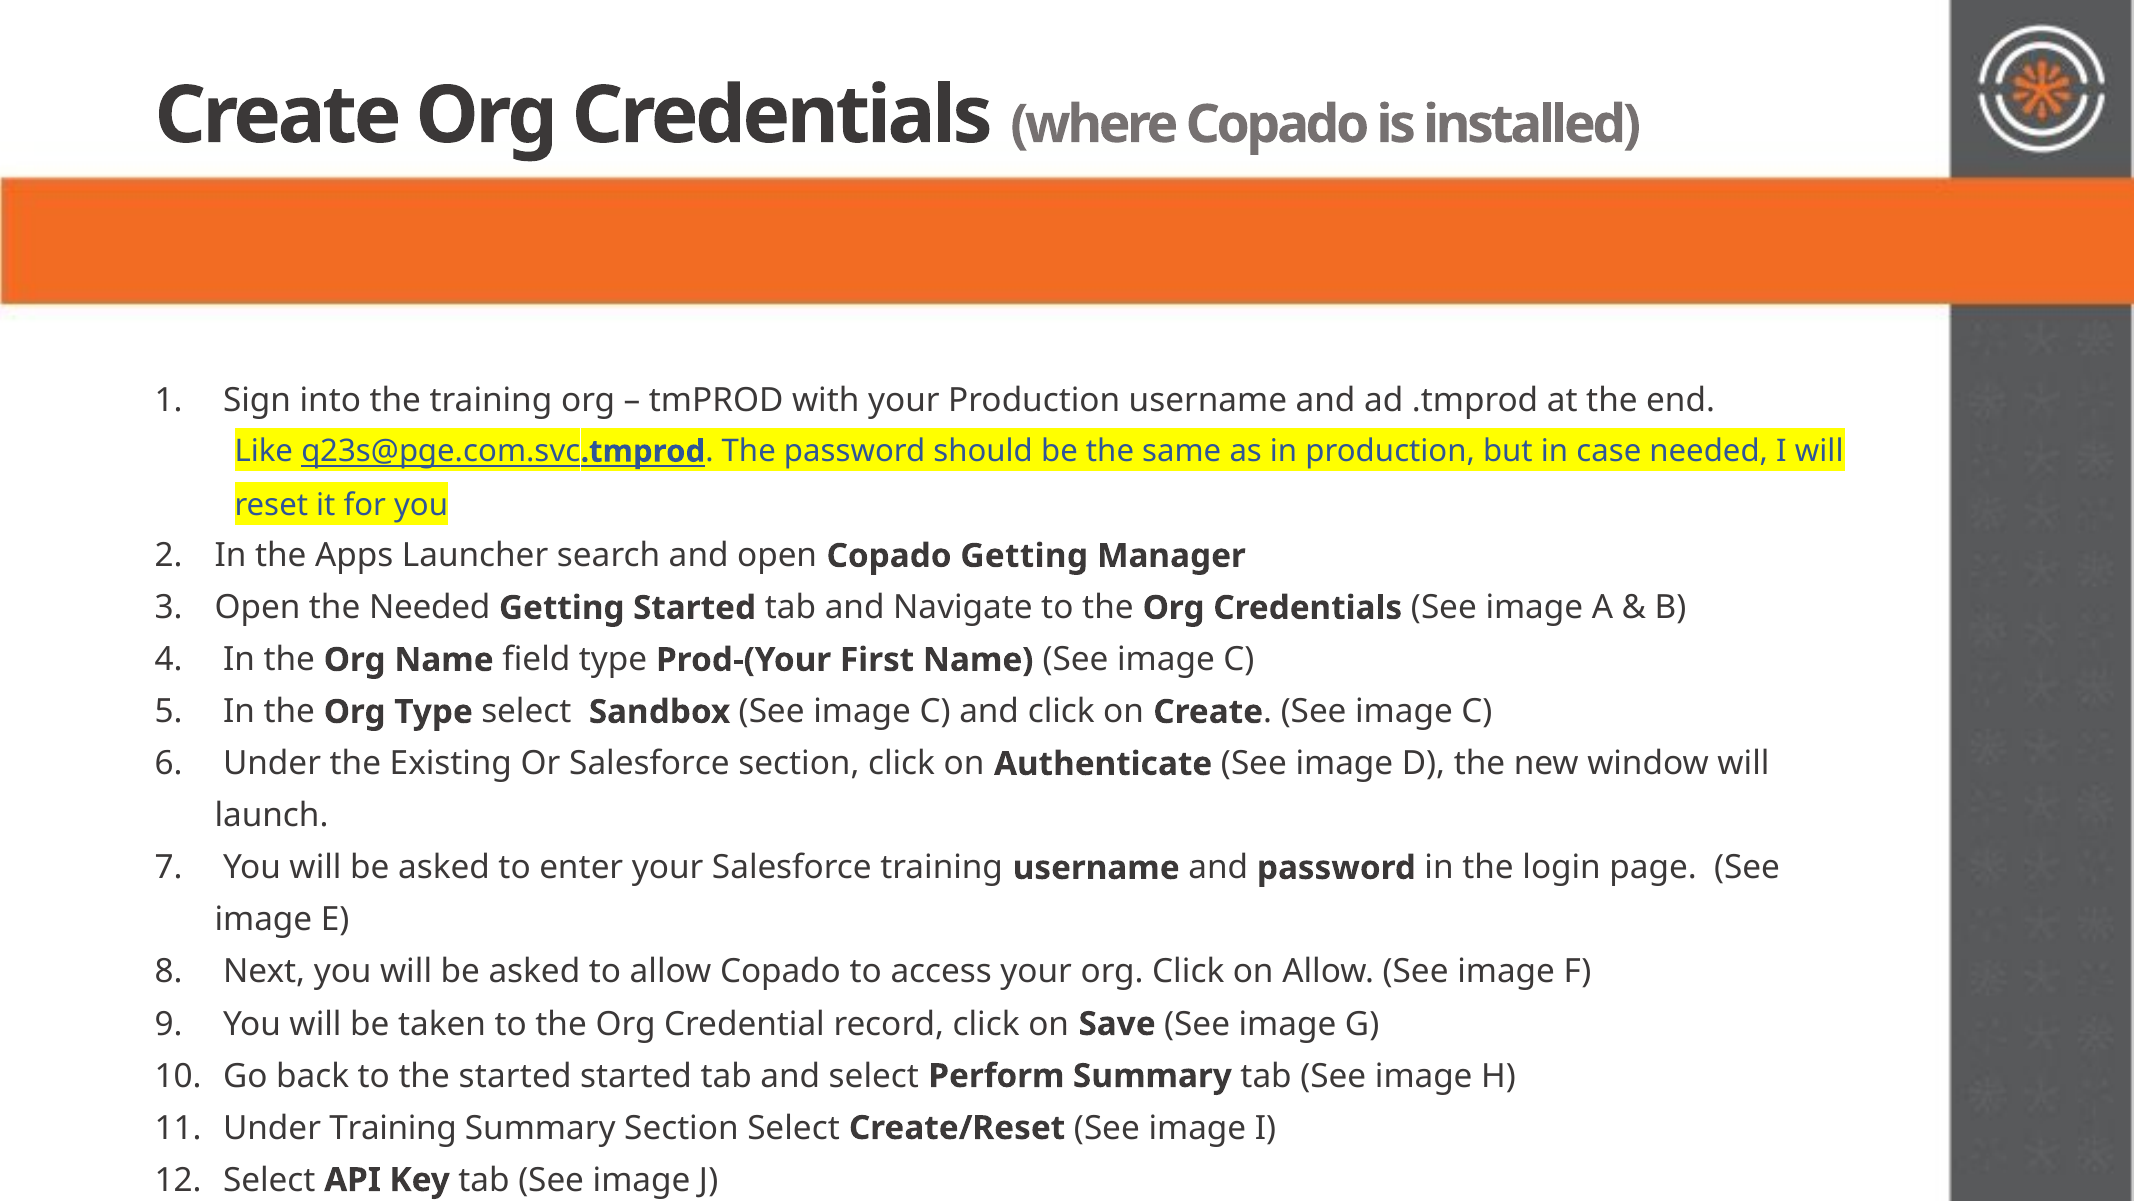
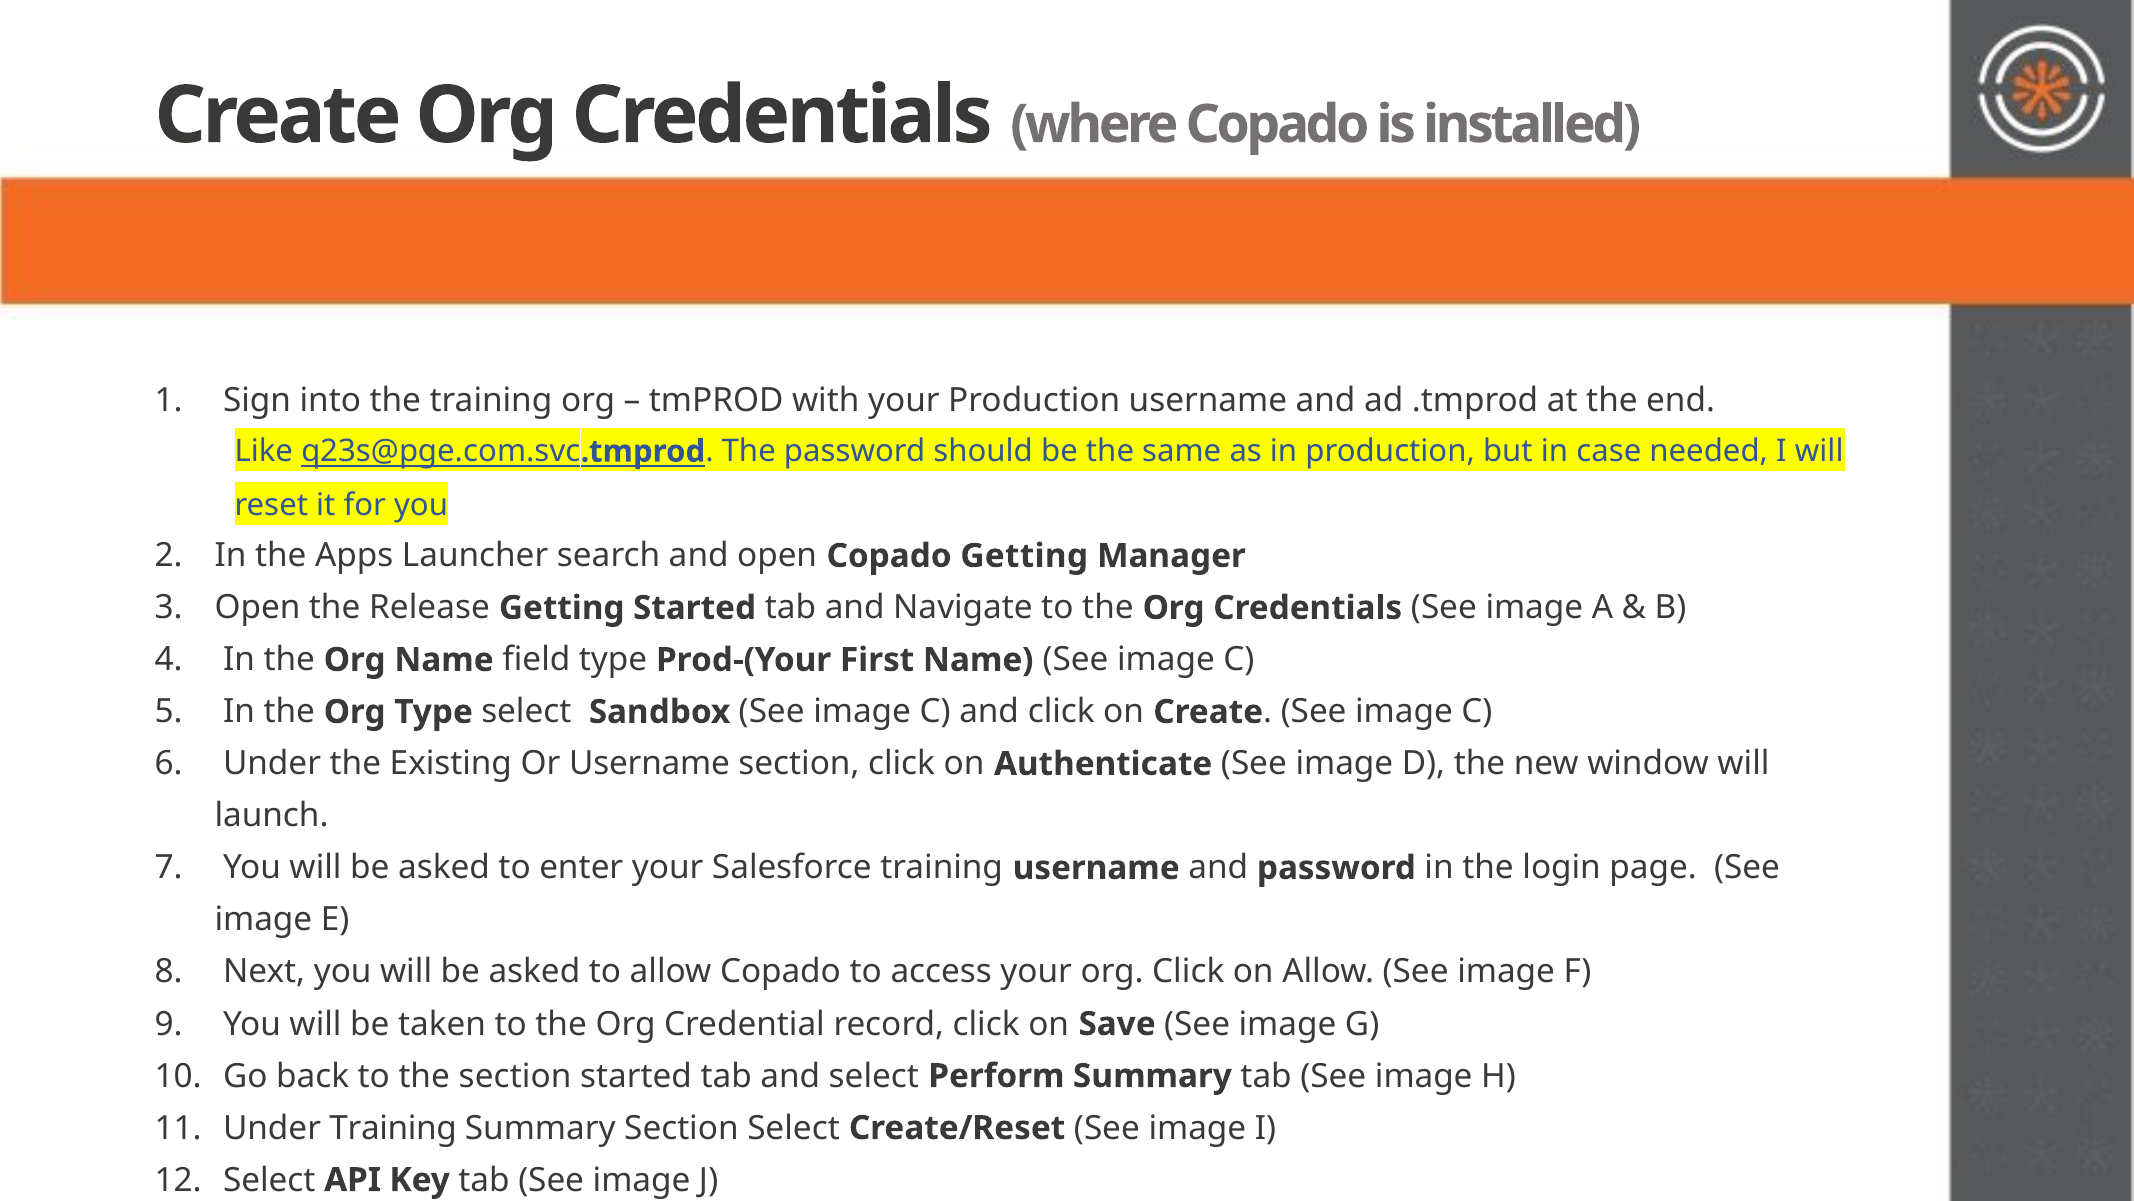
the Needed: Needed -> Release (430, 608)
Or Salesforce: Salesforce -> Username (650, 764)
the started: started -> section (515, 1075)
